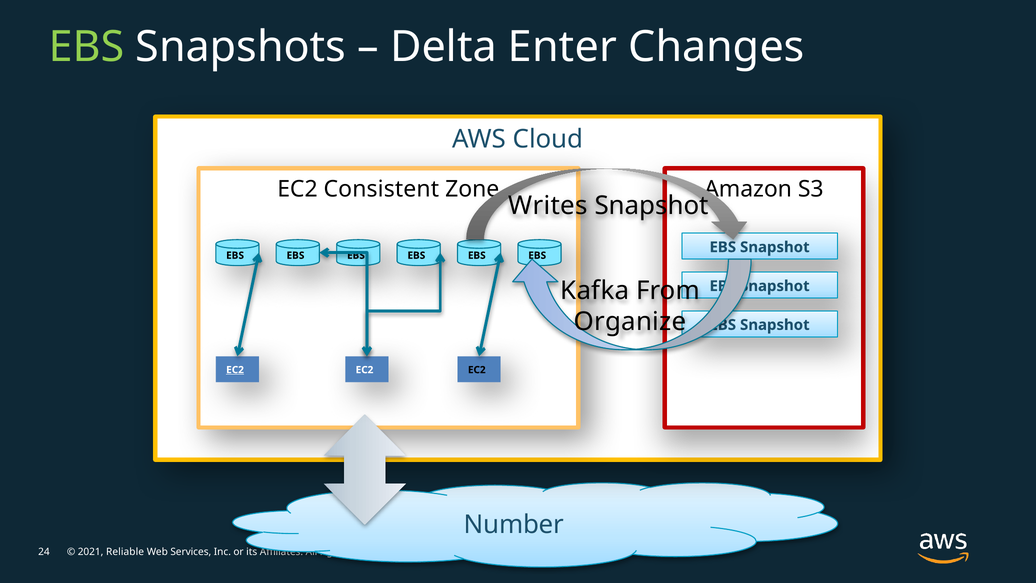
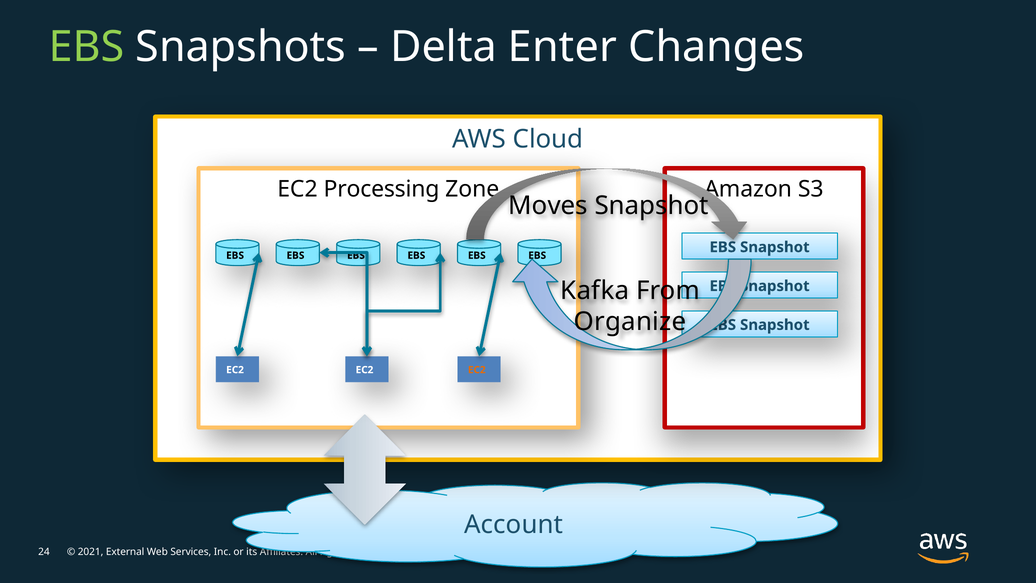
Consistent: Consistent -> Processing (381, 189)
Writes: Writes -> Moves (548, 206)
EC2 underline: present -> none (235, 370)
EC2 colour: black -> orange (477, 370)
Number: Number -> Account (514, 524)
Reliable: Reliable -> External (125, 552)
